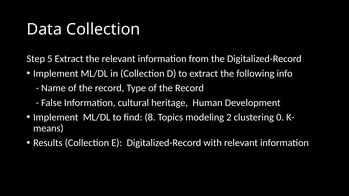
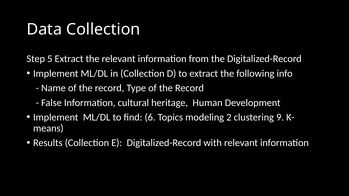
8: 8 -> 6 (150, 117)
0: 0 -> 9 (280, 117)
